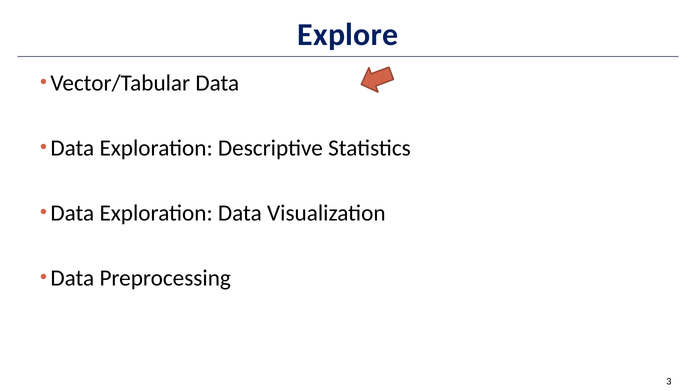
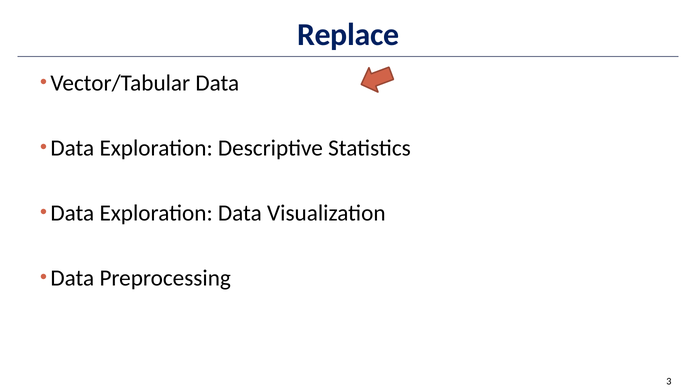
Explore: Explore -> Replace (348, 35)
